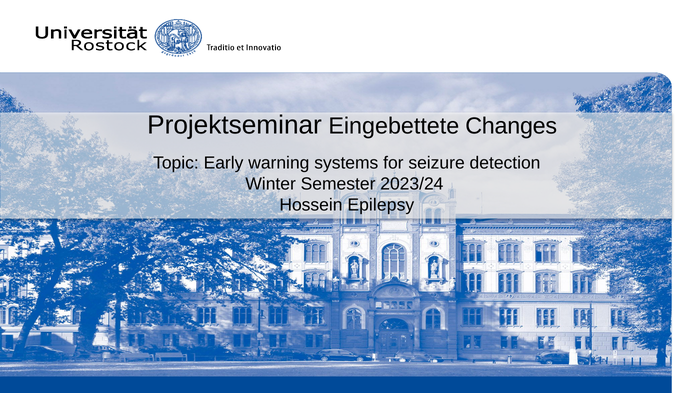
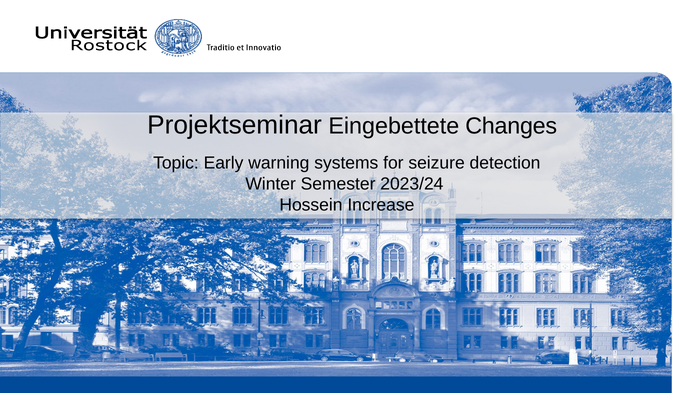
Epilepsy: Epilepsy -> Increase (381, 205)
